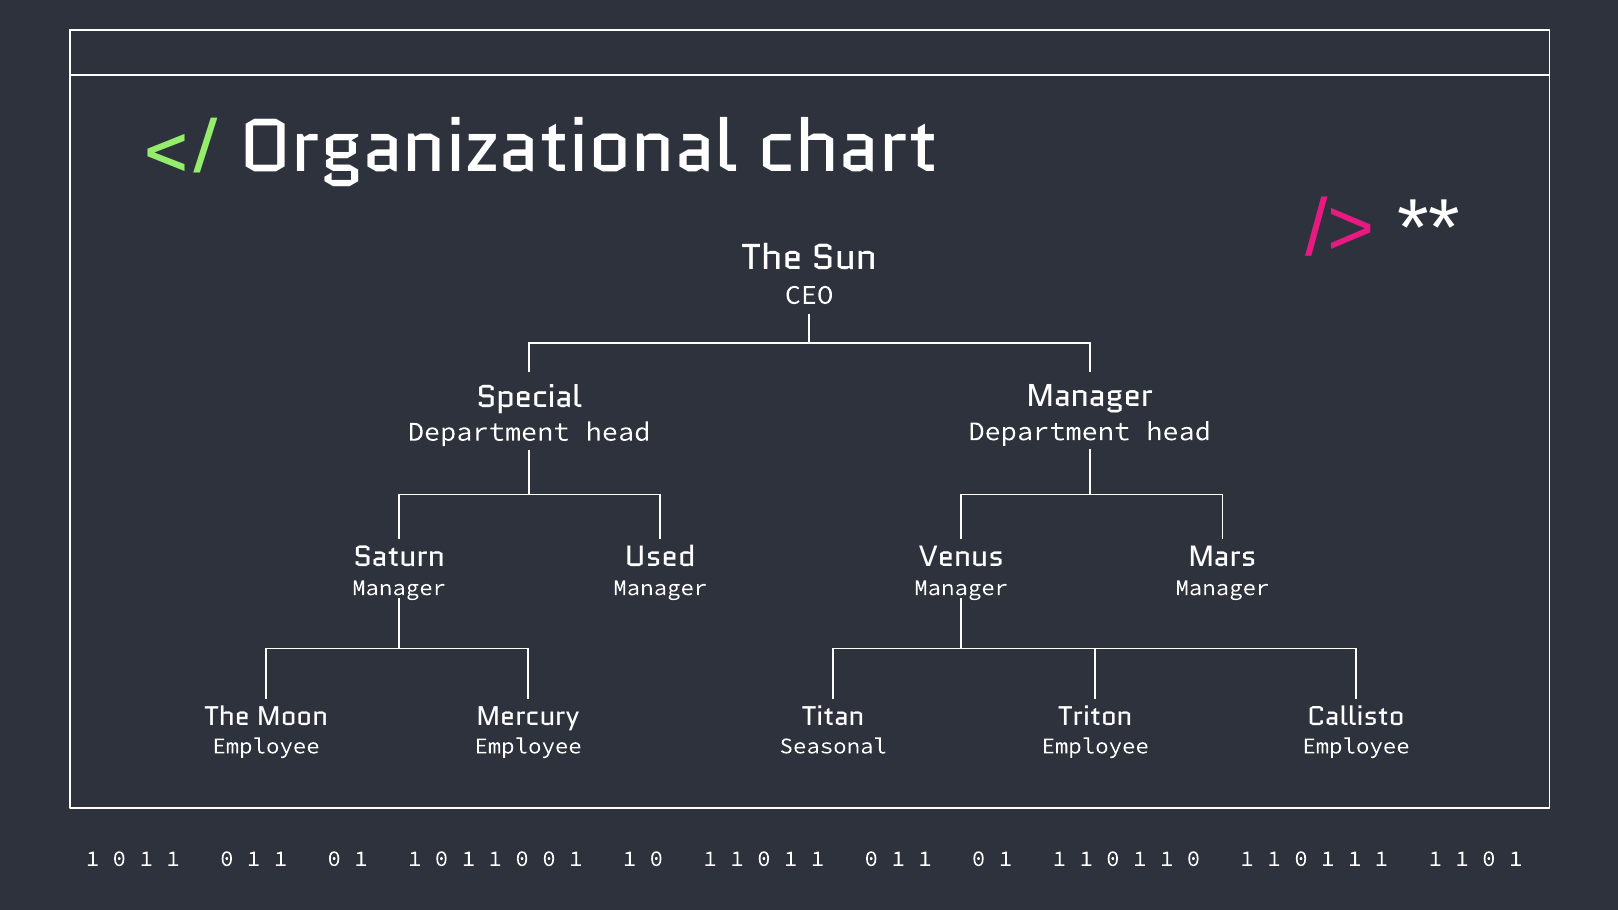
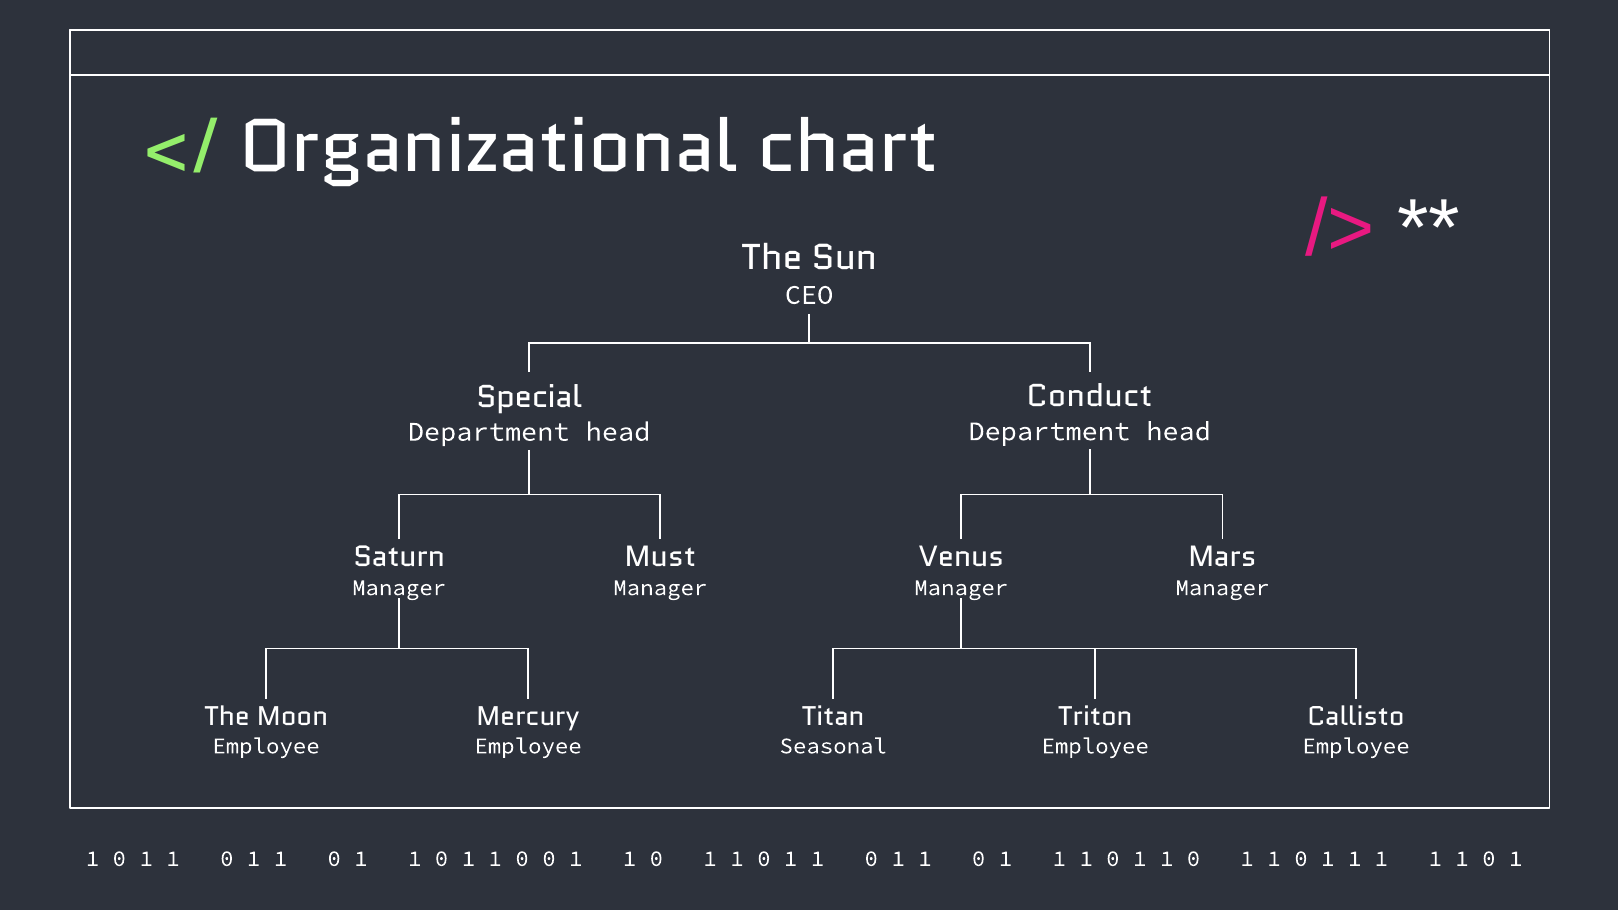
Manager: Manager -> Conduct (1089, 397)
Used: Used -> Must (660, 557)
